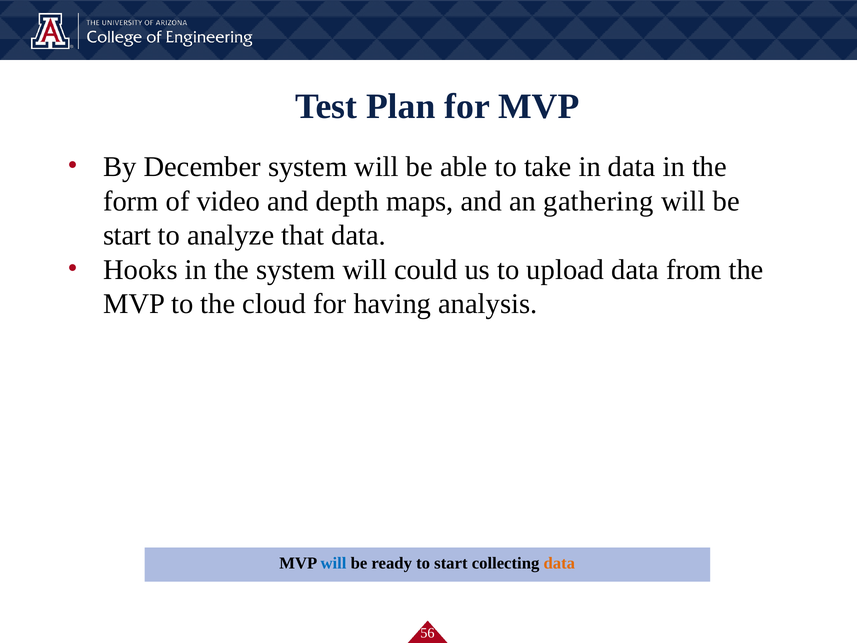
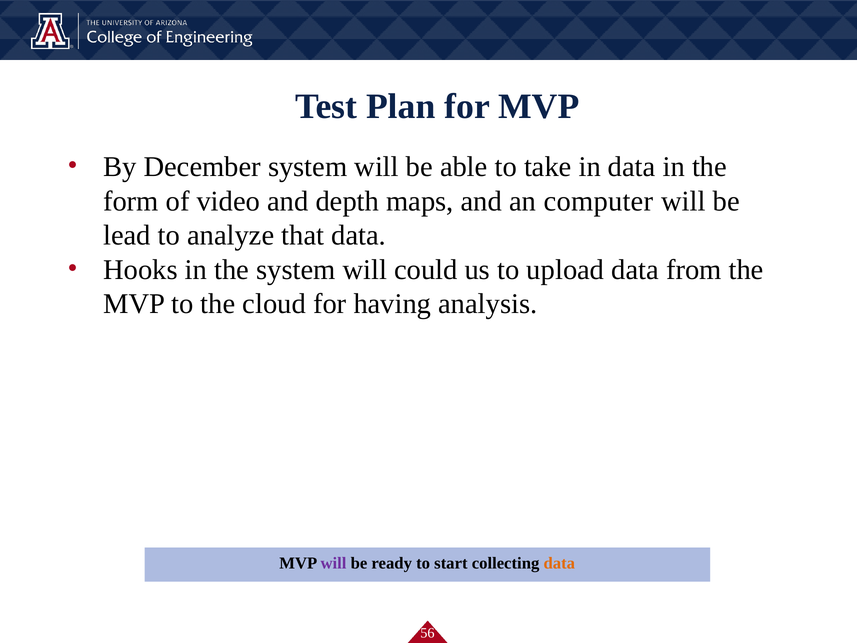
gathering: gathering -> computer (598, 201)
start: start -> lead (127, 235)
will colour: blue -> purple (333, 563)
